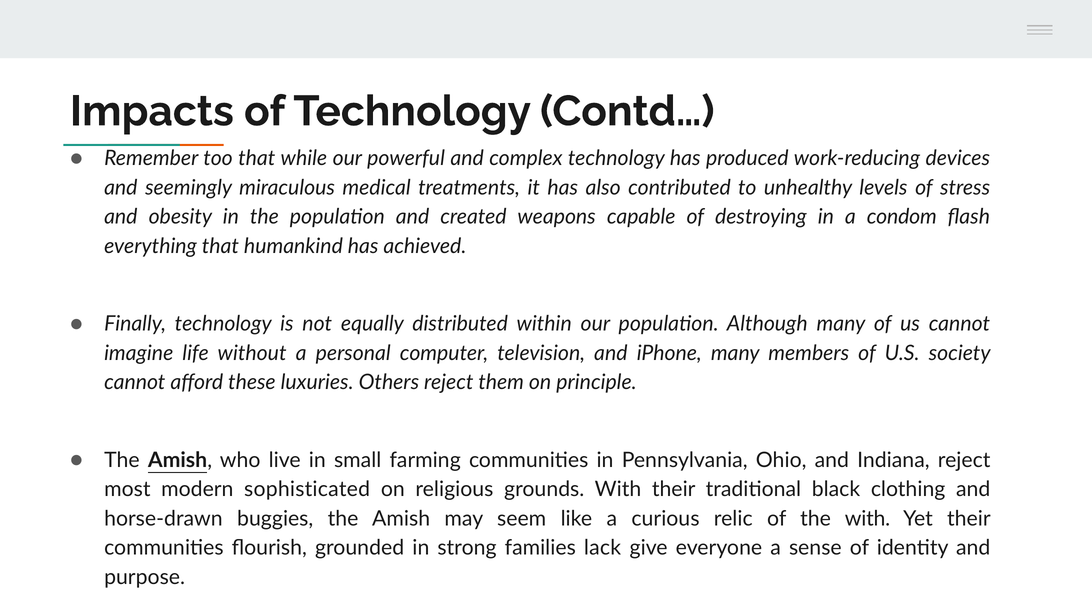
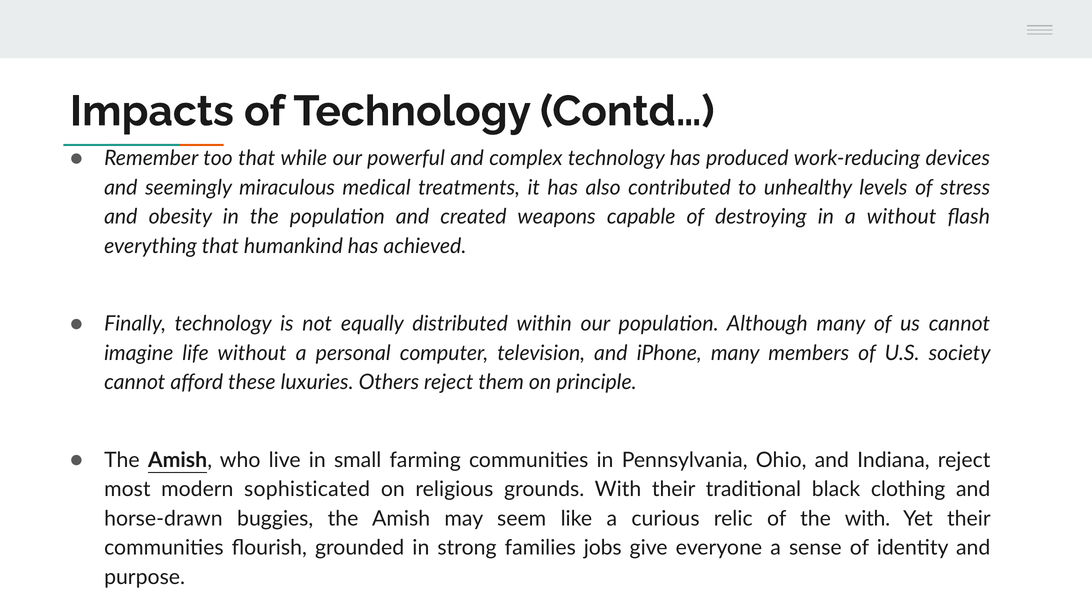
a condom: condom -> without (902, 217)
lack: lack -> jobs (603, 548)
